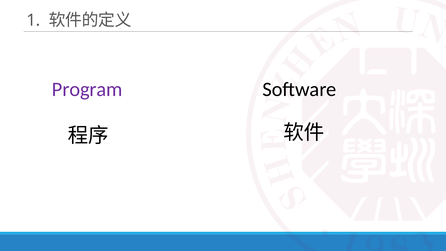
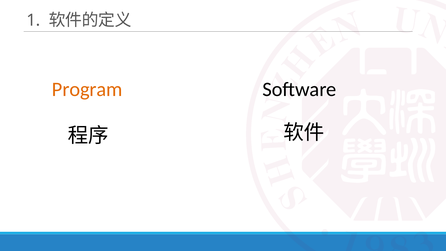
Program colour: purple -> orange (87, 89)
